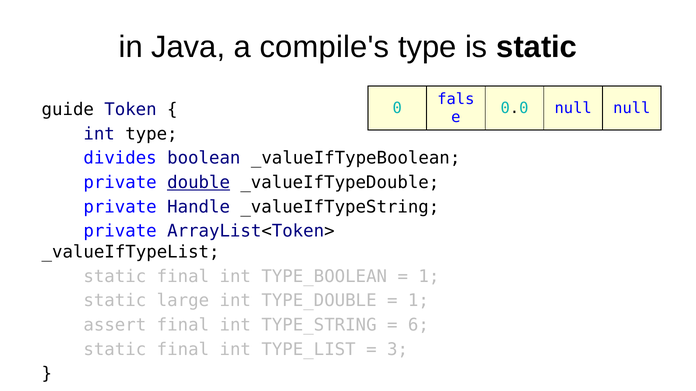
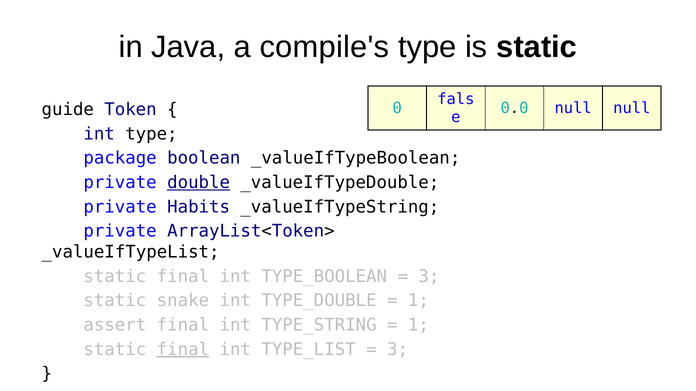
divides: divides -> package (120, 158)
Handle: Handle -> Habits (199, 207)
1: 1 -> 3 (429, 277)
large: large -> snake (183, 301)
6: 6 -> 1 (418, 325)
final underline: none -> present (183, 350)
